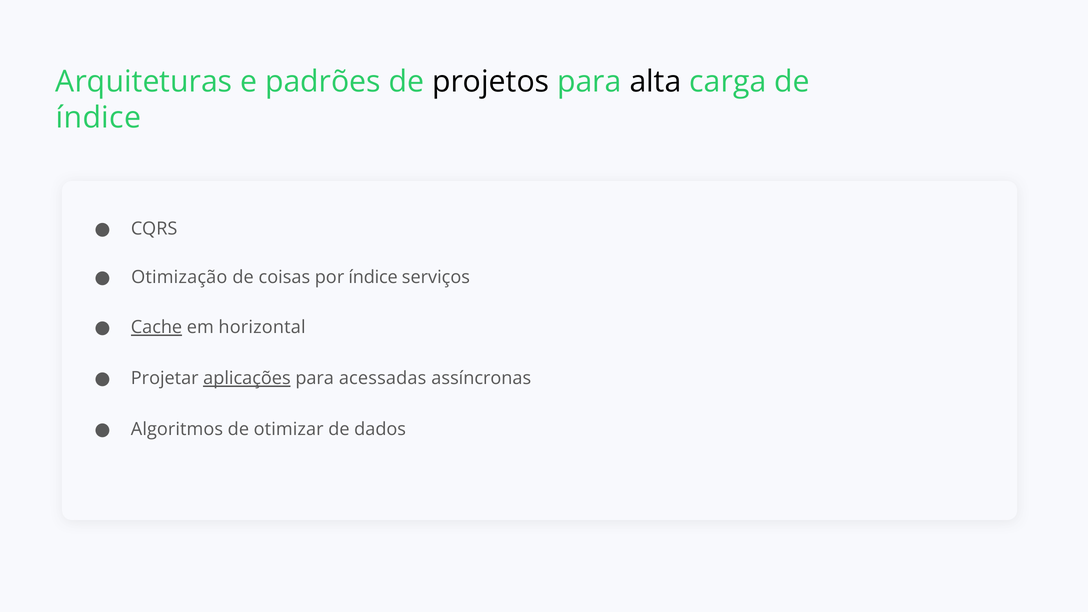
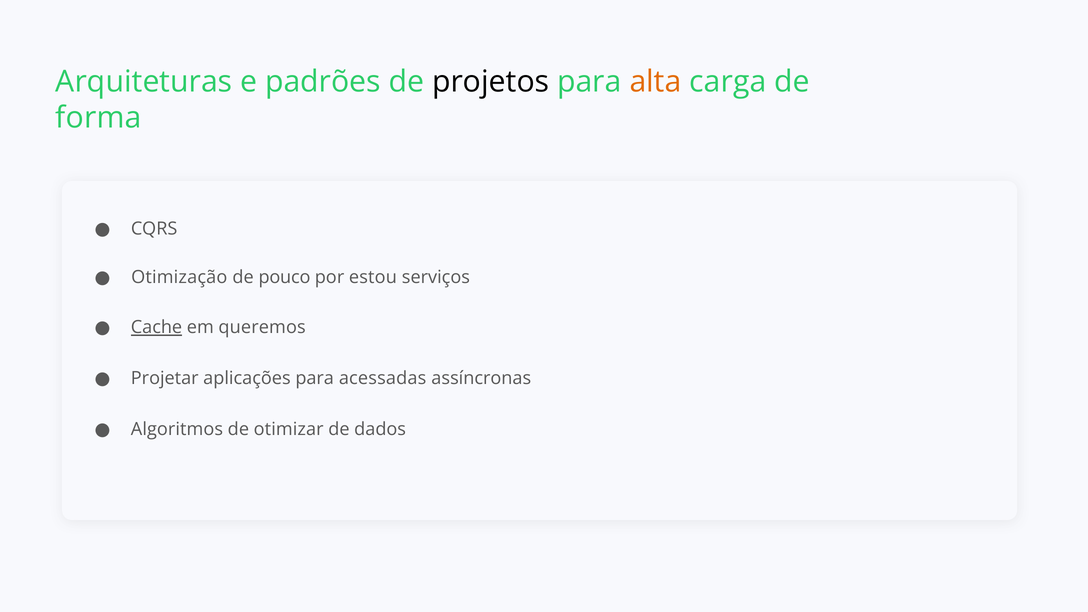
alta colour: black -> orange (656, 82)
índice: índice -> forma (99, 118)
coisas: coisas -> pouco (284, 277)
por índice: índice -> estou (373, 277)
horizontal: horizontal -> queremos (262, 327)
aplicações underline: present -> none (247, 378)
